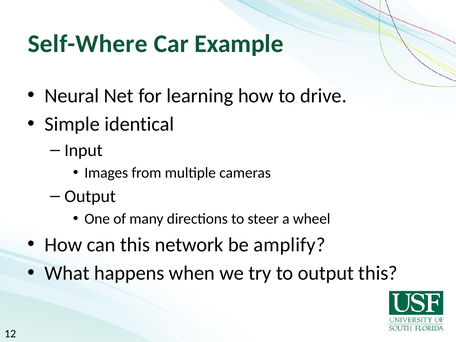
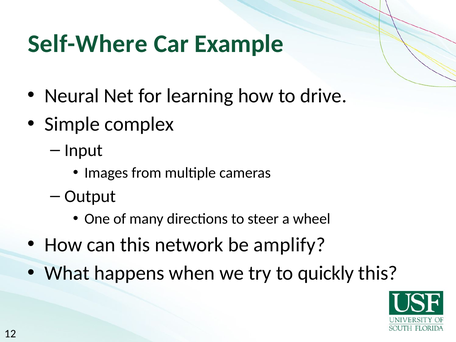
identical: identical -> complex (139, 124)
to output: output -> quickly (326, 273)
